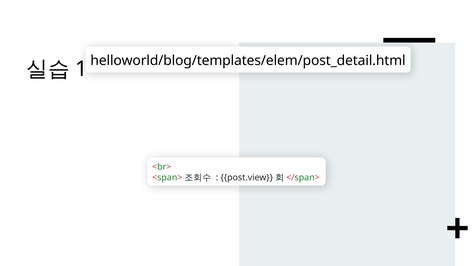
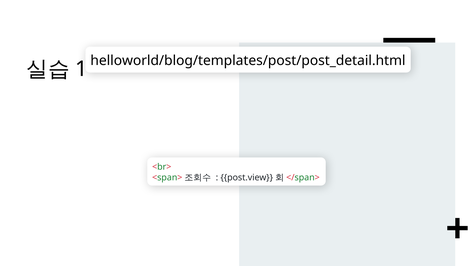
helloworld/blog/templates/elem/post_detail.html: helloworld/blog/templates/elem/post_detail.html -> helloworld/blog/templates/post/post_detail.html (248, 61)
